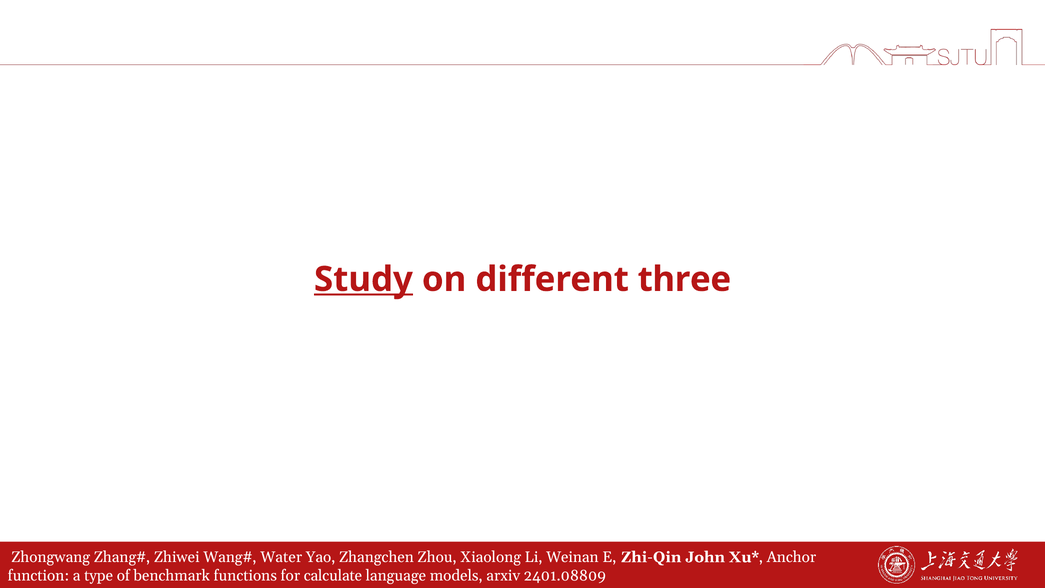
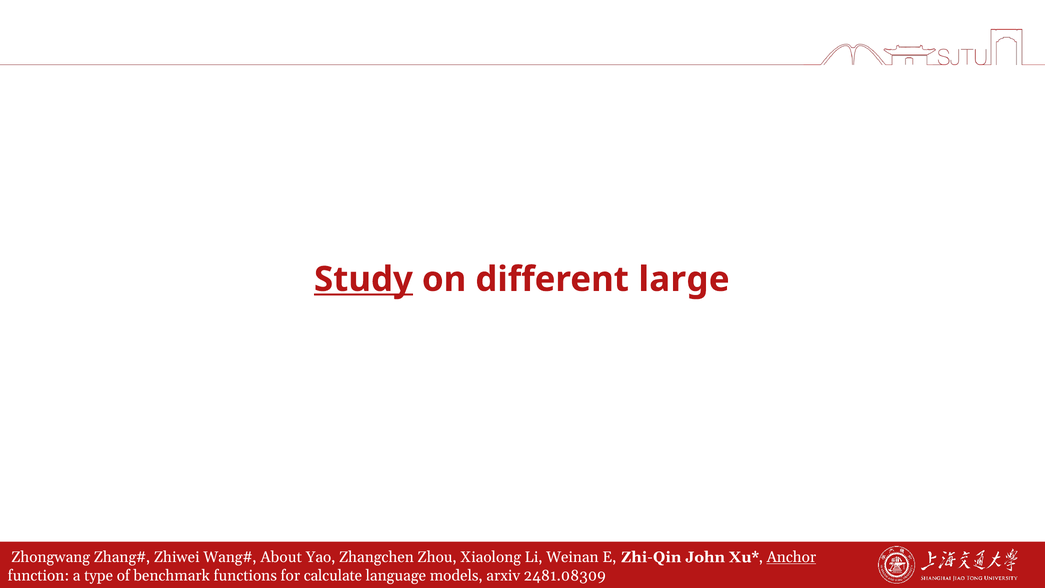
three: three -> large (684, 279)
Water: Water -> About (281, 557)
Anchor underline: none -> present (791, 557)
2401.08809: 2401.08809 -> 2481.08309 (565, 575)
